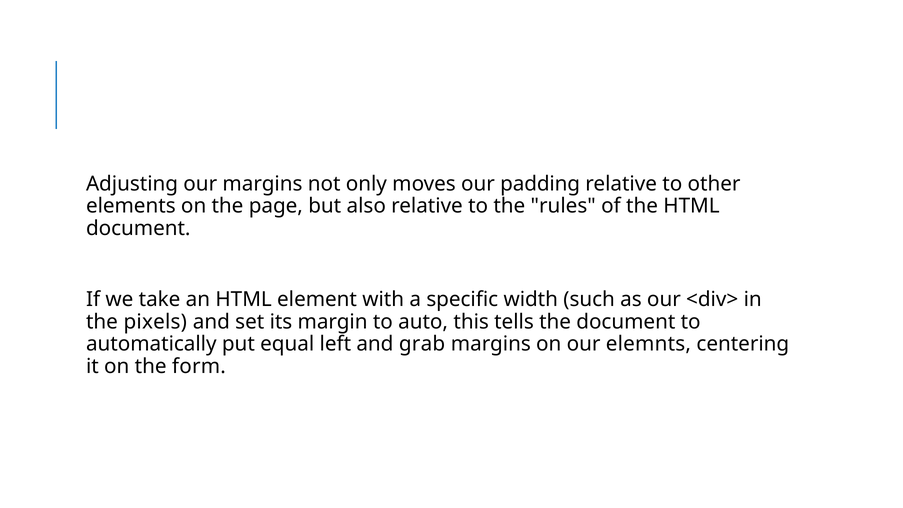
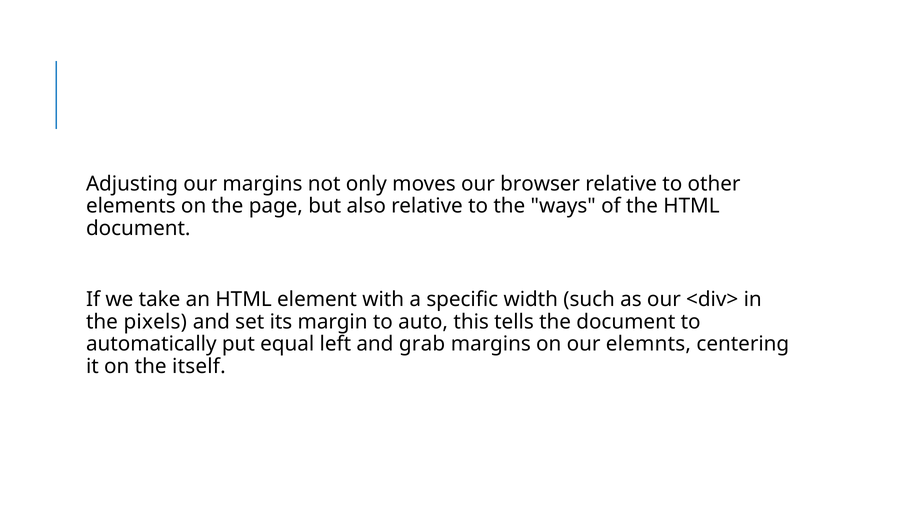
padding: padding -> browser (540, 184)
rules: rules -> ways (563, 206)
form: form -> itself (199, 366)
